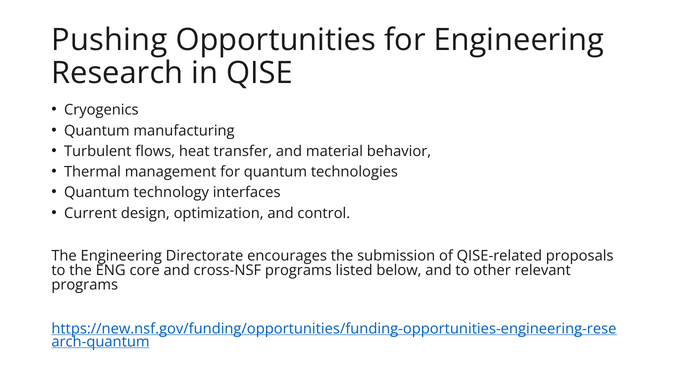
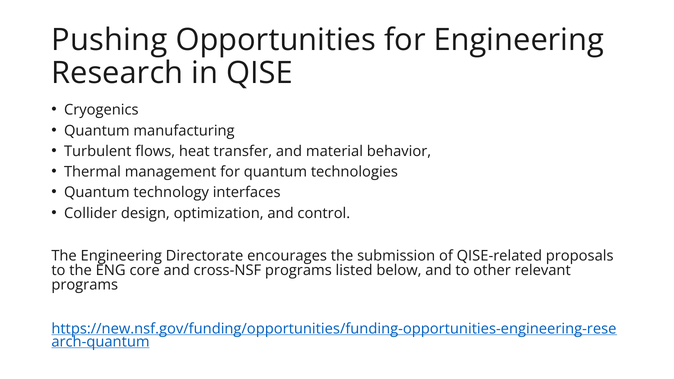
Current: Current -> Collider (91, 213)
